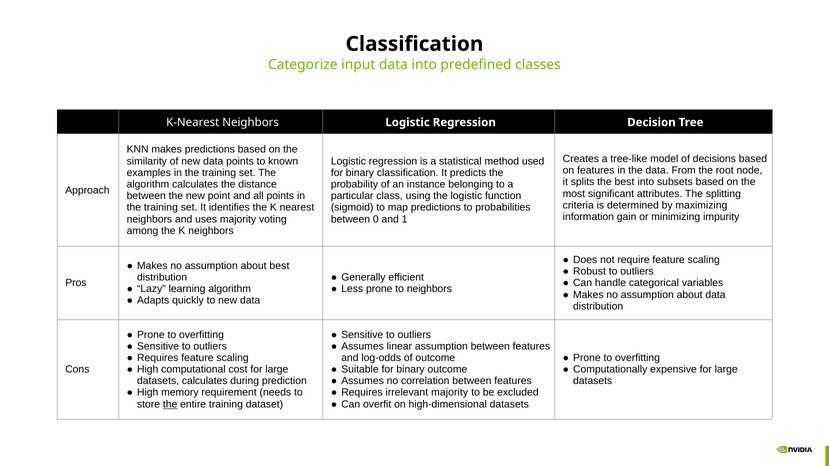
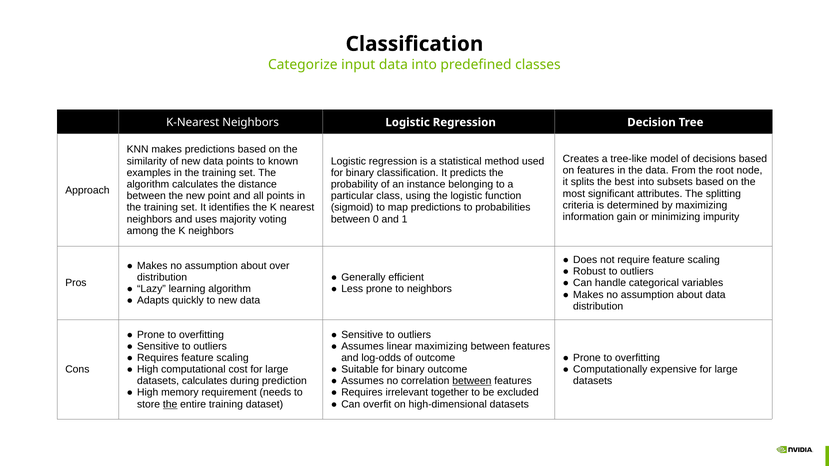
about best: best -> over (279, 266)
linear assumption: assumption -> maximizing (441, 346)
between underline: none -> present (472, 381)
irrelevant majority: majority -> together (450, 393)
